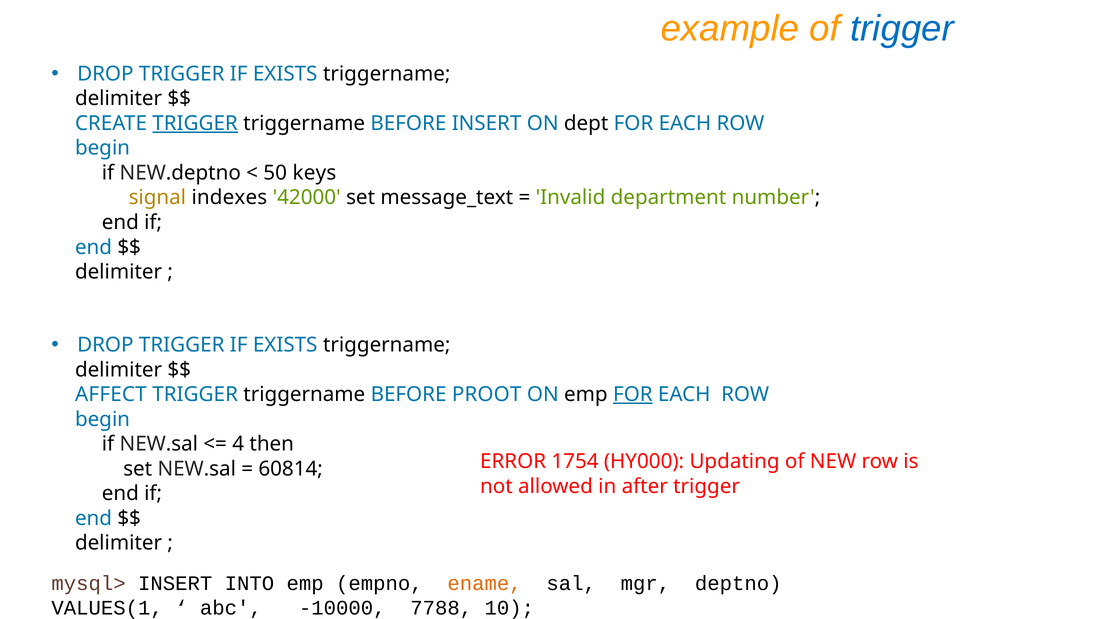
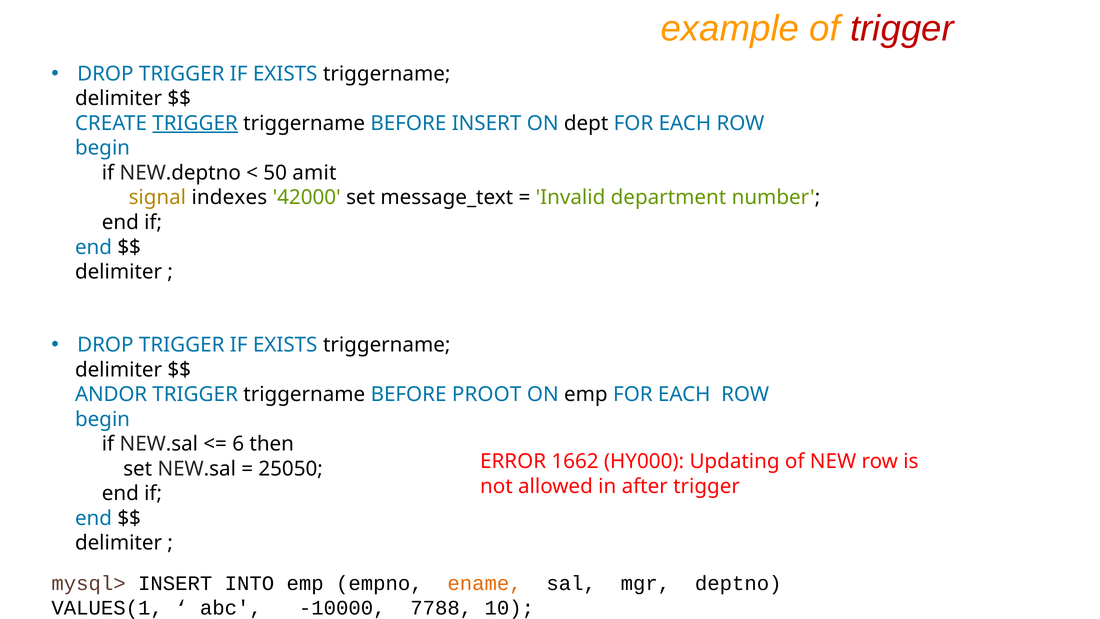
trigger colour: blue -> red (902, 29)
keys: keys -> amit (314, 173)
AFFECT: AFFECT -> ANDOR (111, 394)
FOR underline: present -> none (633, 394)
4: 4 -> 6 (238, 444)
1754: 1754 -> 1662 (575, 461)
60814: 60814 -> 25050 (291, 469)
